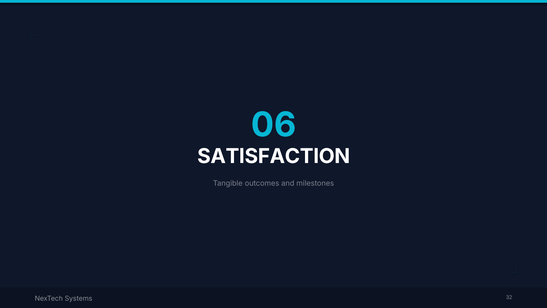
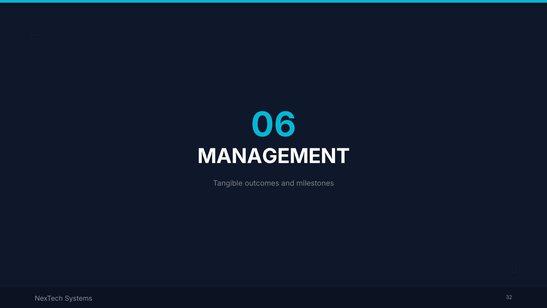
SATISFACTION: SATISFACTION -> MANAGEMENT (274, 156)
